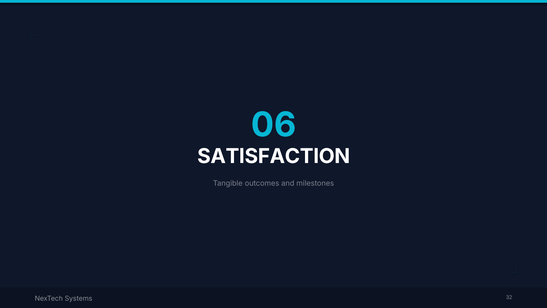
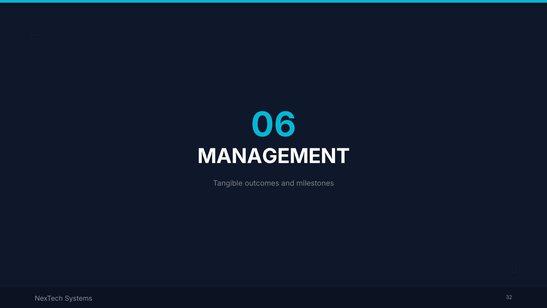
SATISFACTION: SATISFACTION -> MANAGEMENT (274, 156)
